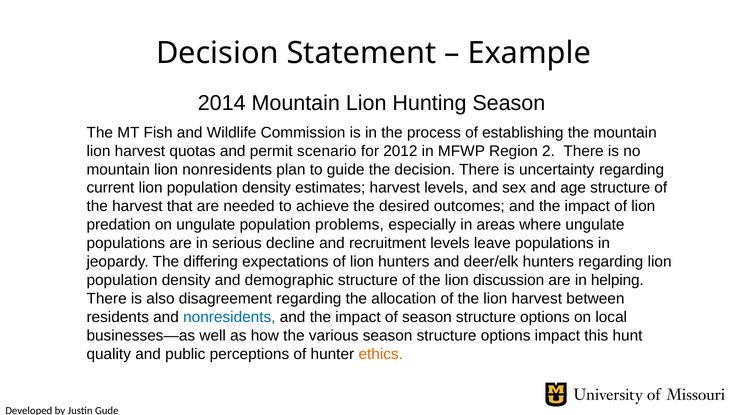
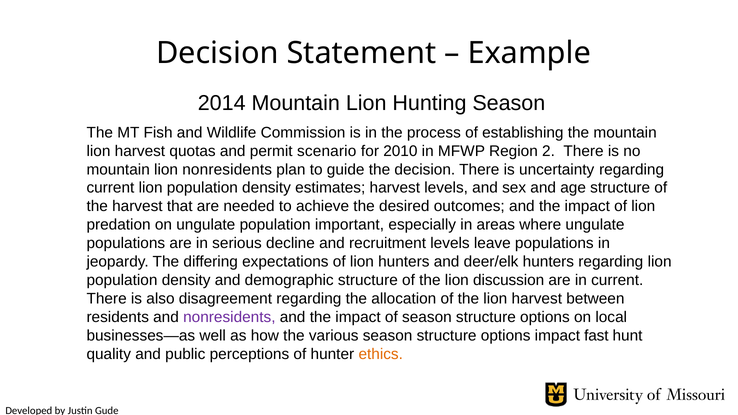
2012: 2012 -> 2010 (400, 151)
problems: problems -> important (349, 225)
in helping: helping -> current (617, 280)
nonresidents colour: blue -> purple (229, 317)
this: this -> fast (596, 336)
